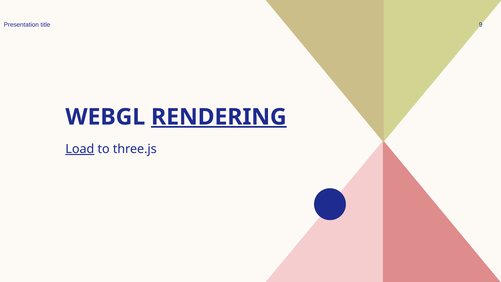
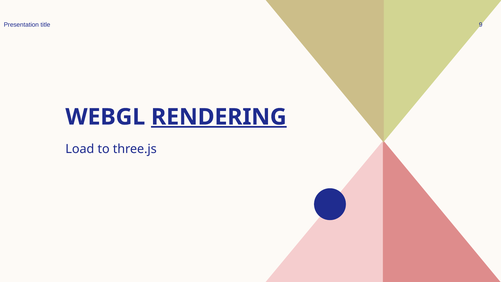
Load underline: present -> none (80, 149)
